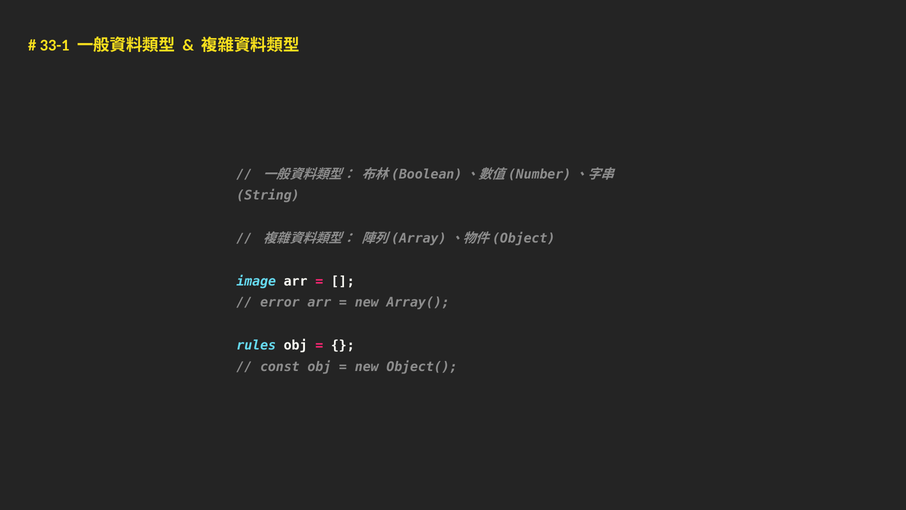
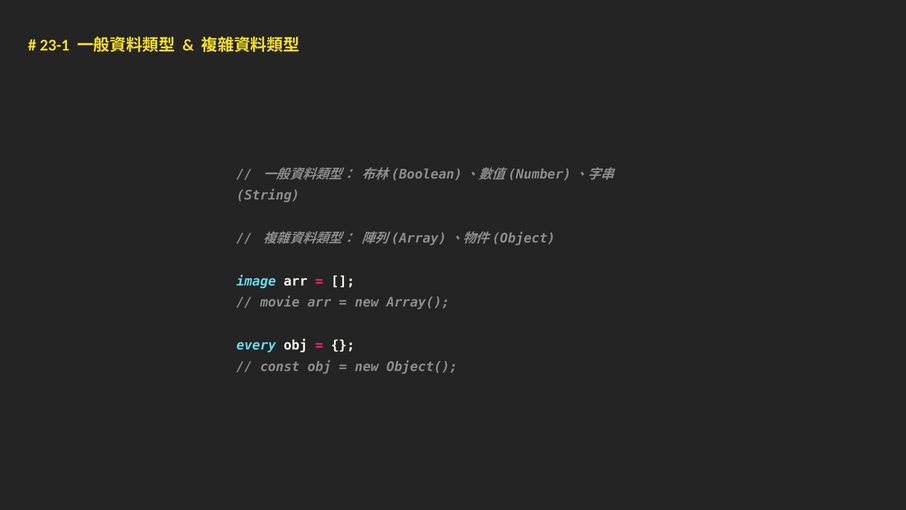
33-1: 33-1 -> 23-1 (55, 46)
error: error -> movie (280, 302)
rules: rules -> every (256, 345)
